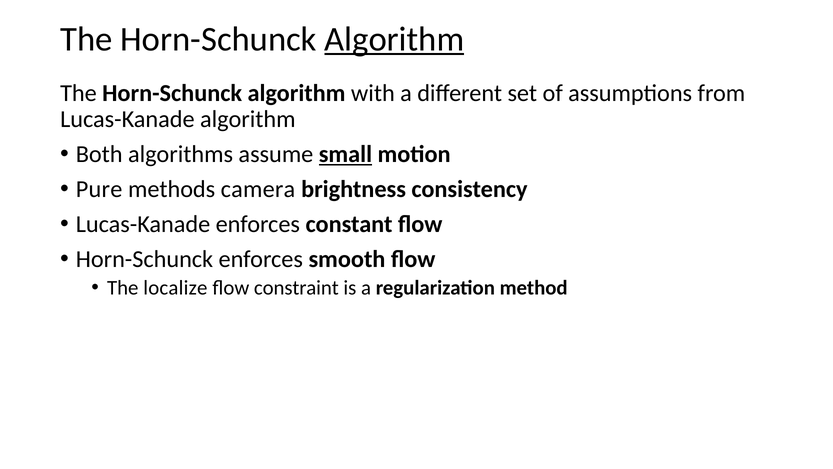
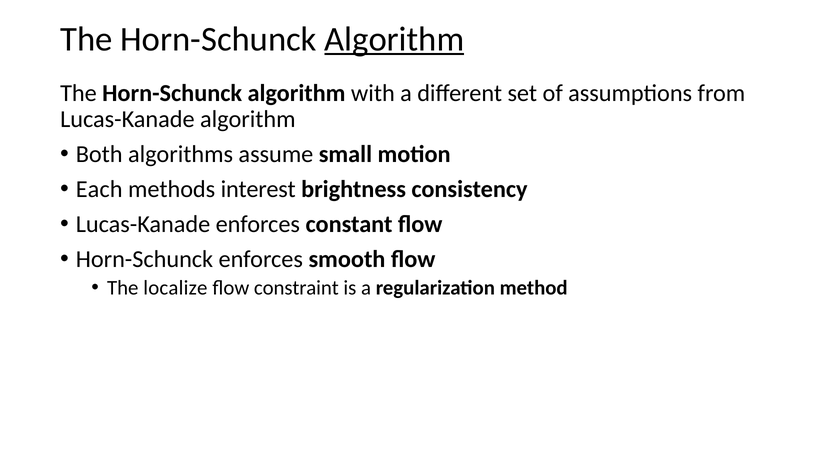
small underline: present -> none (345, 154)
Pure: Pure -> Each (99, 189)
camera: camera -> interest (258, 189)
